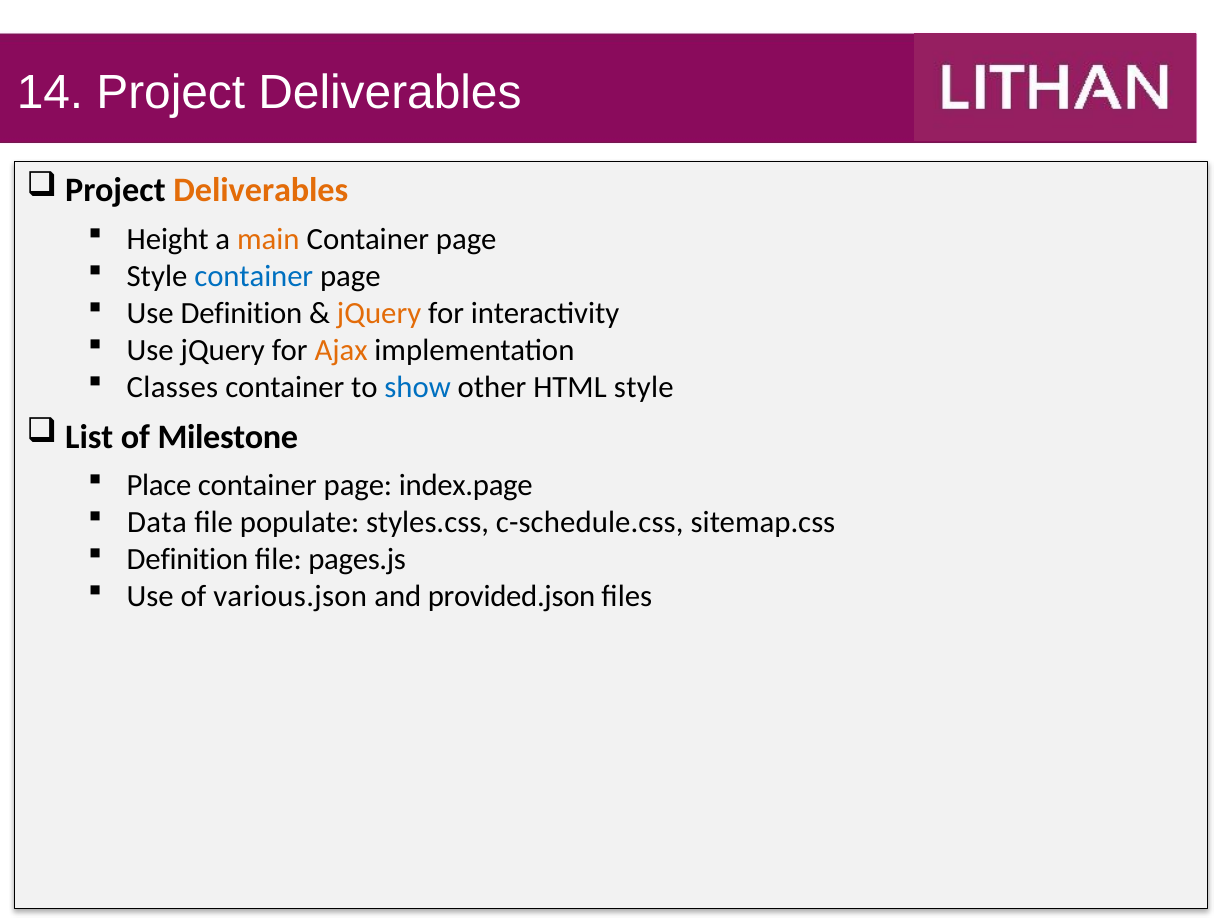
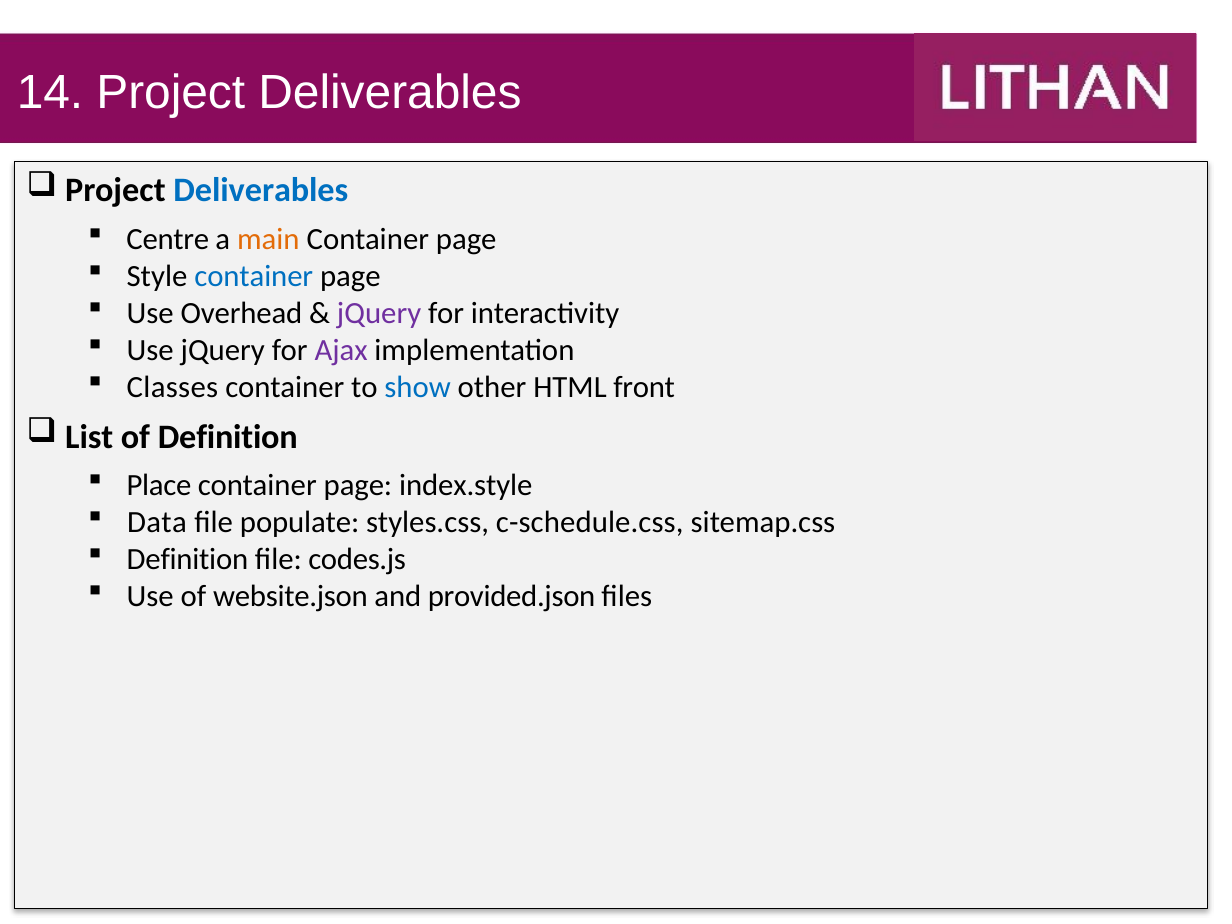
Deliverables colour: orange -> blue (261, 190)
Height: Height -> Centre (168, 239)
Use Definition: Definition -> Overhead (241, 313)
jQuery colour: orange -> purple (379, 313)
Ajax colour: orange -> purple (341, 350)
HTML style: style -> front (644, 387)
of Milestone: Milestone -> Definition (228, 437)
index.page: index.page -> index.style (466, 486)
pages.js: pages.js -> codes.js (357, 560)
various.json: various.json -> website.json (290, 597)
